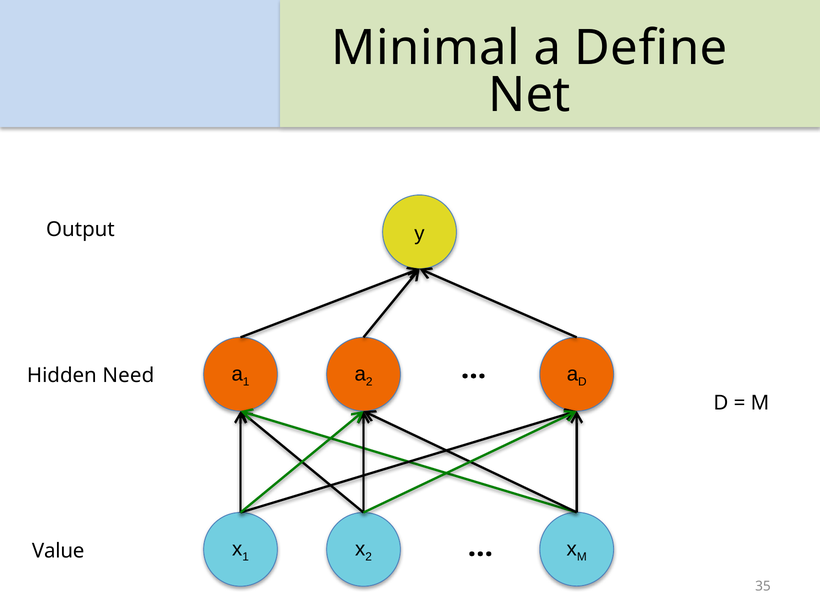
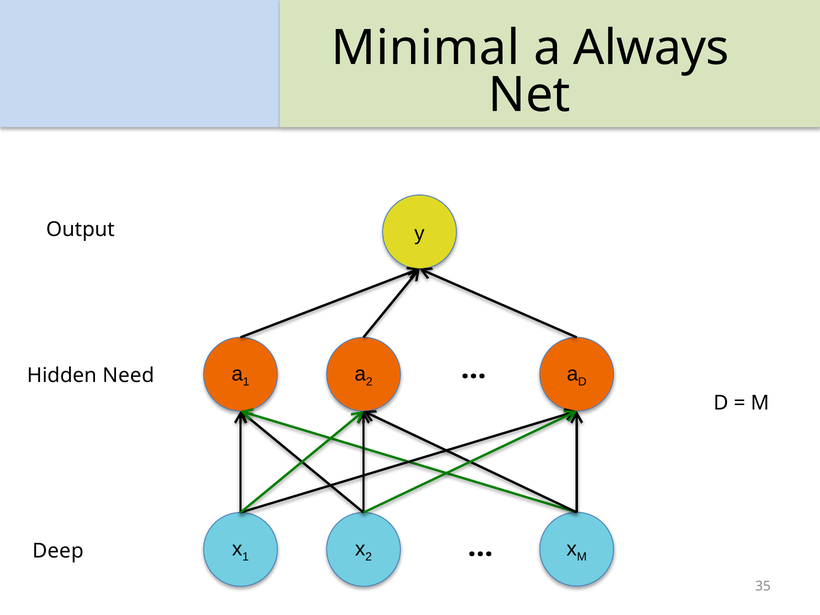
Define: Define -> Always (651, 48)
Value: Value -> Deep (58, 551)
